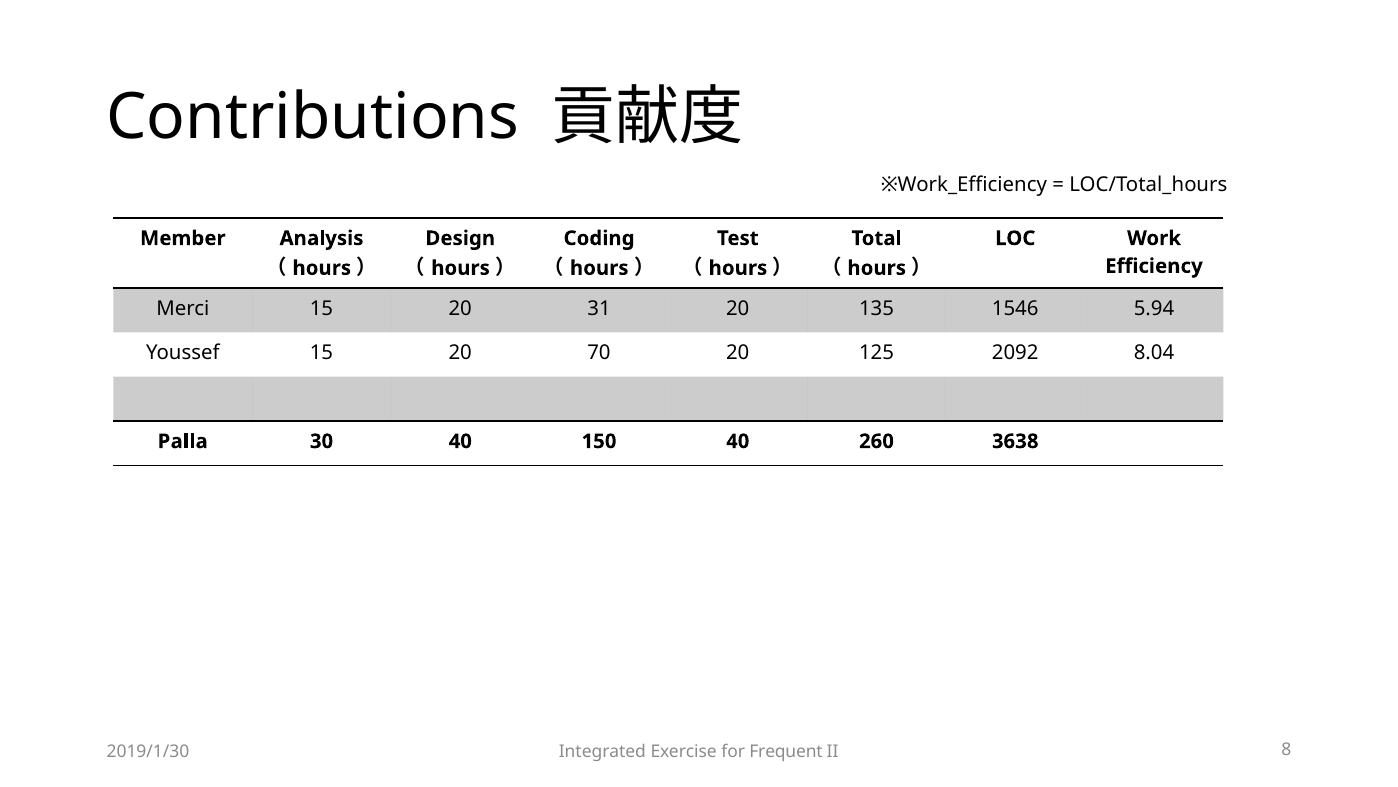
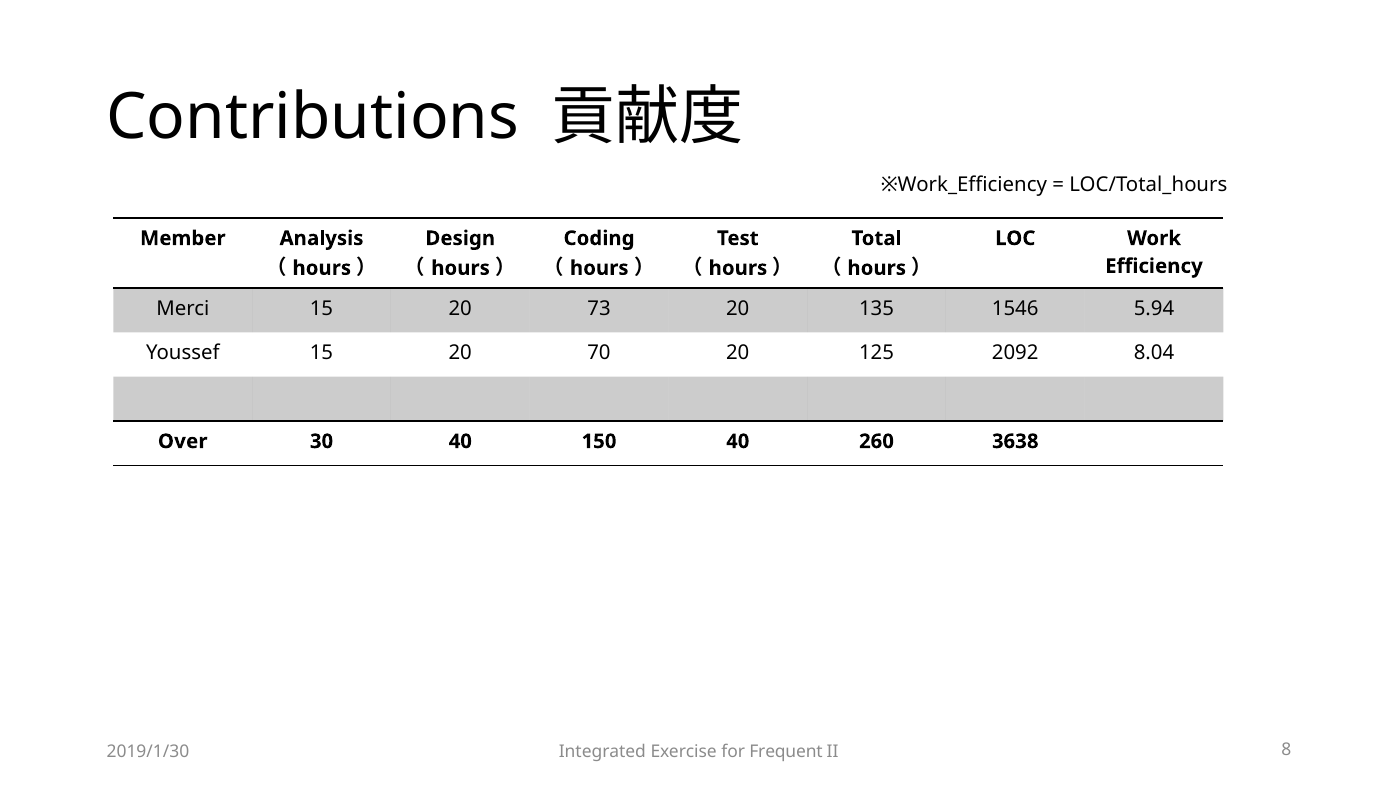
31: 31 -> 73 (599, 308)
Palla: Palla -> Over (183, 441)
